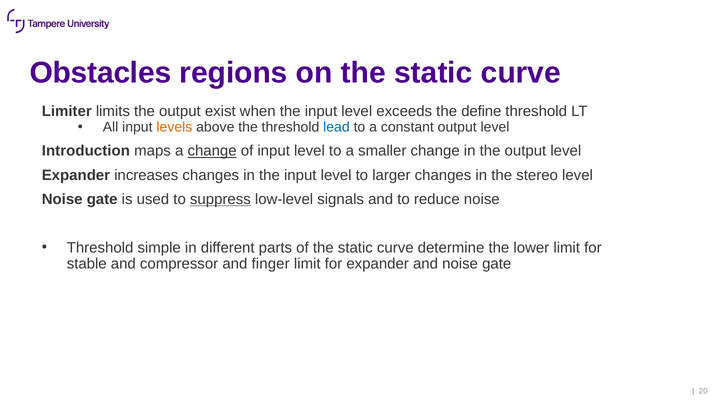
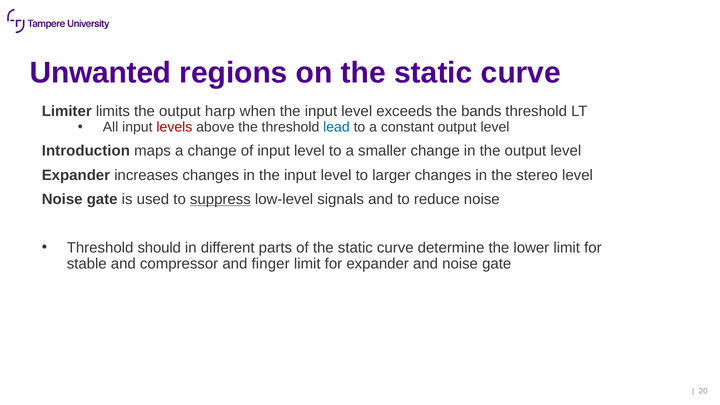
Obstacles: Obstacles -> Unwanted (100, 73)
exist: exist -> harp (220, 112)
define: define -> bands (481, 112)
levels colour: orange -> red (174, 127)
change underline: present -> none (212, 151)
simple: simple -> should (159, 248)
